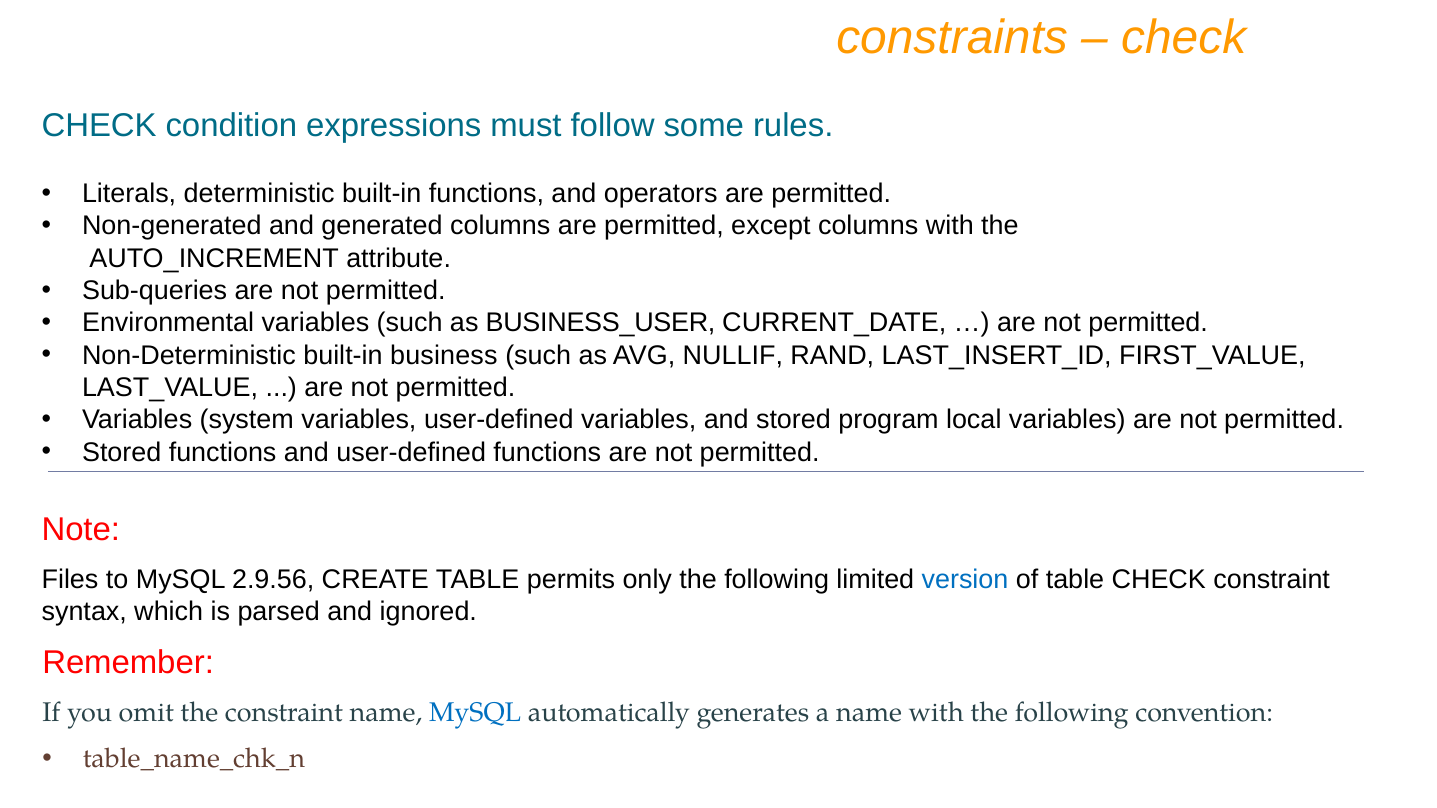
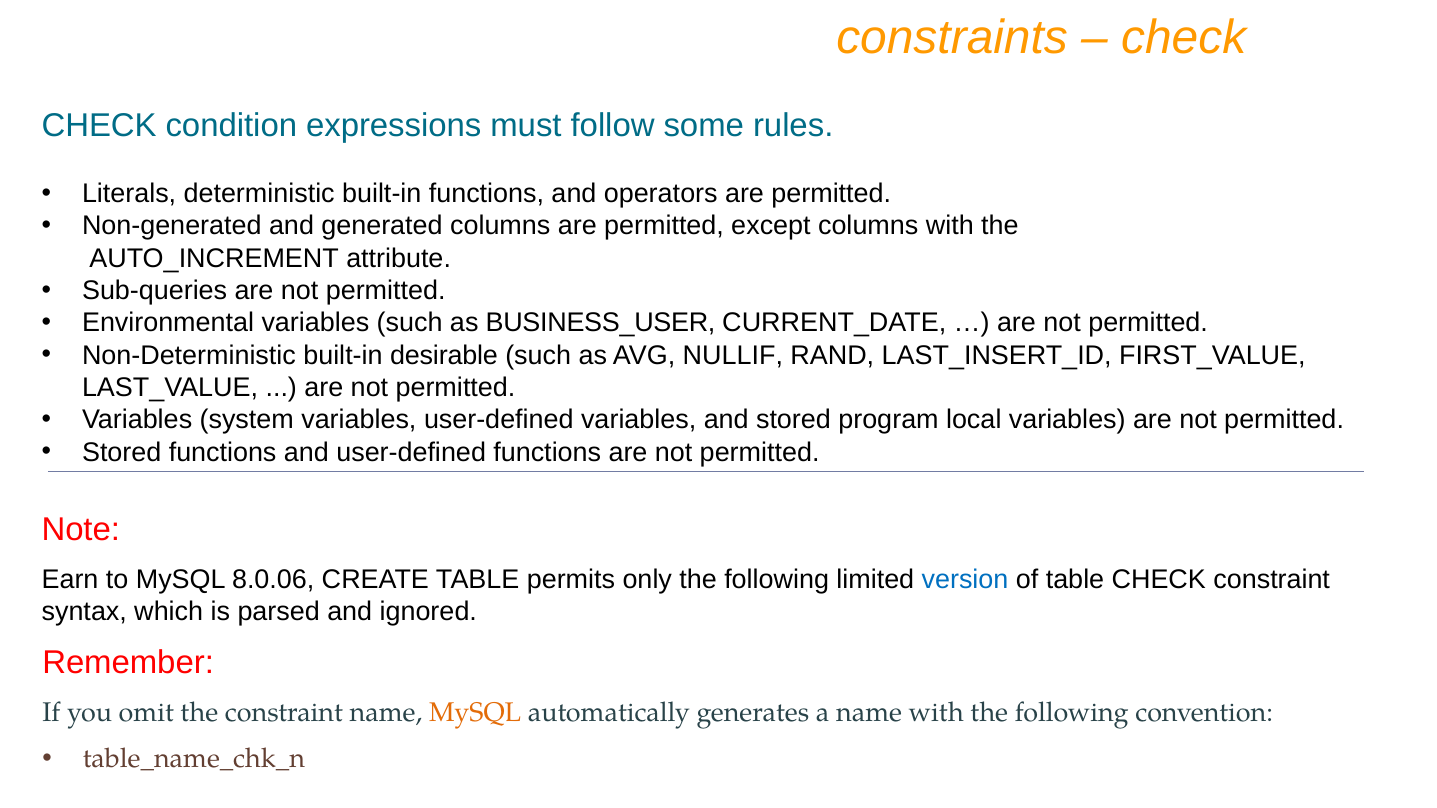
business: business -> desirable (444, 355)
Files: Files -> Earn (70, 580)
2.9.56: 2.9.56 -> 8.0.06 (273, 580)
MySQL colour: blue -> orange (475, 713)
